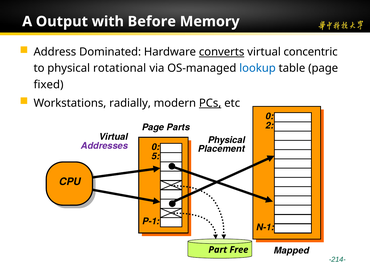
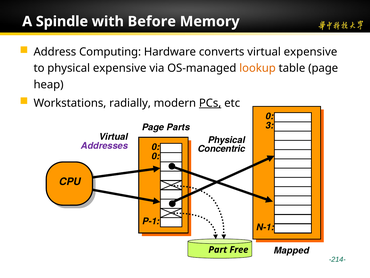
Output: Output -> Spindle (62, 21)
Dominated: Dominated -> Computing (110, 52)
converts underline: present -> none (222, 52)
virtual concentric: concentric -> expensive (311, 52)
physical rotational: rotational -> expensive (120, 68)
lookup colour: blue -> orange (258, 68)
fixed: fixed -> heap (49, 84)
2: 2 -> 3 (270, 125)
Placement: Placement -> Concentric (222, 149)
5: 5 -> 0 (156, 156)
